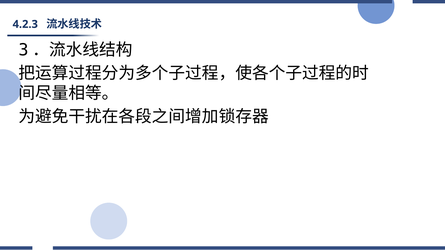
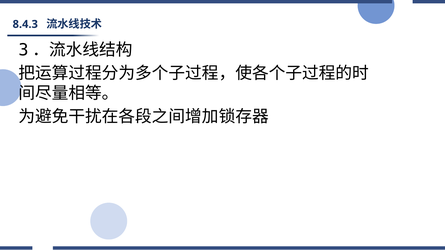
4.2.3: 4.2.3 -> 8.4.3 (25, 24)
